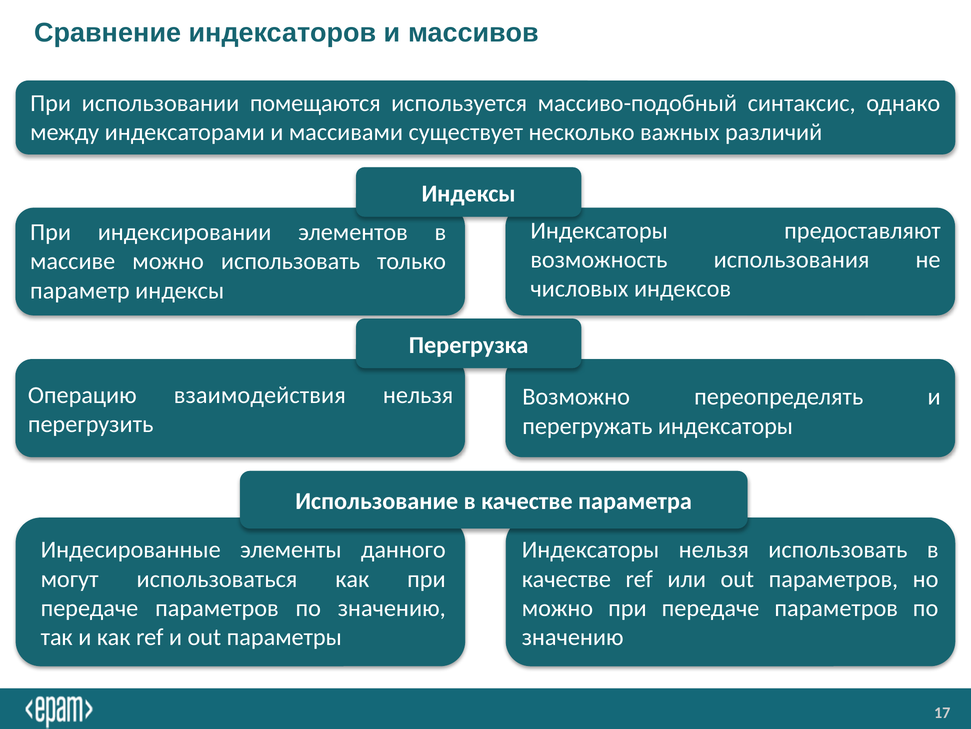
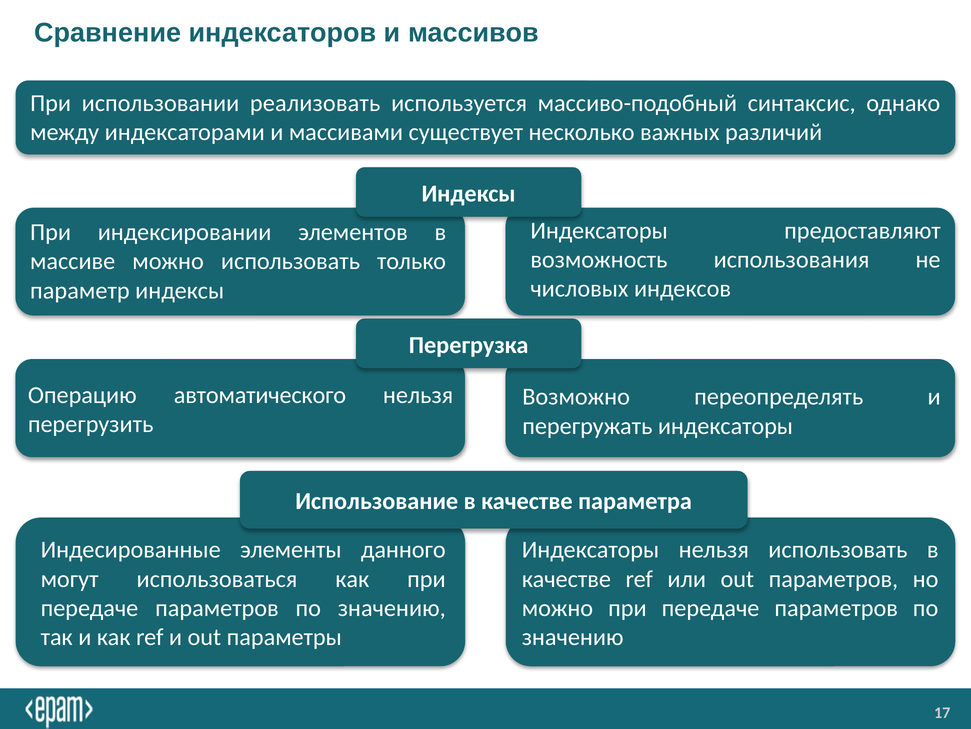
помещаются: помещаются -> реализовать (315, 103)
взаимодействия: взаимодействия -> автоматического (260, 395)
